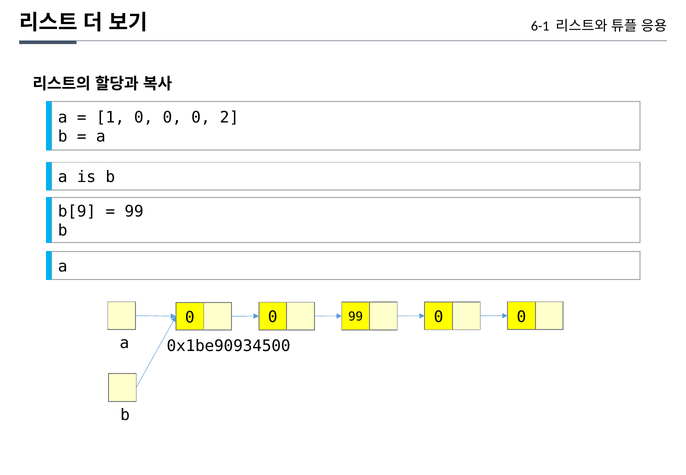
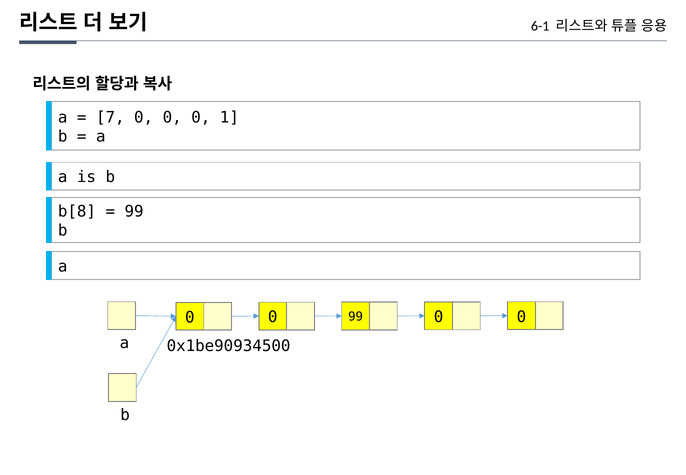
1: 1 -> 7 (110, 117)
2: 2 -> 1 (229, 117)
b[9: b[9 -> b[8 (77, 212)
